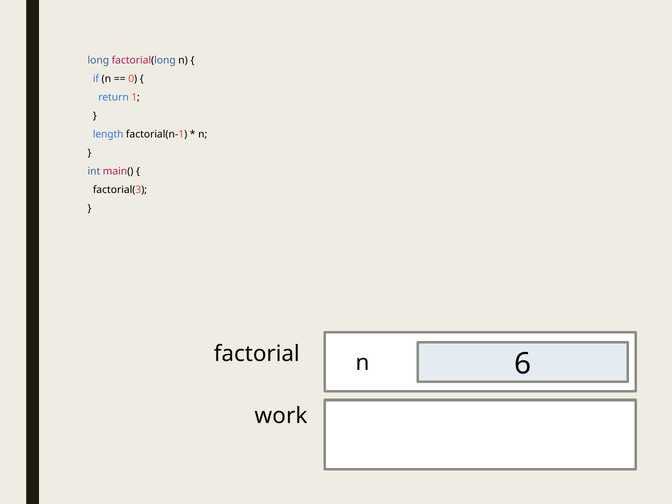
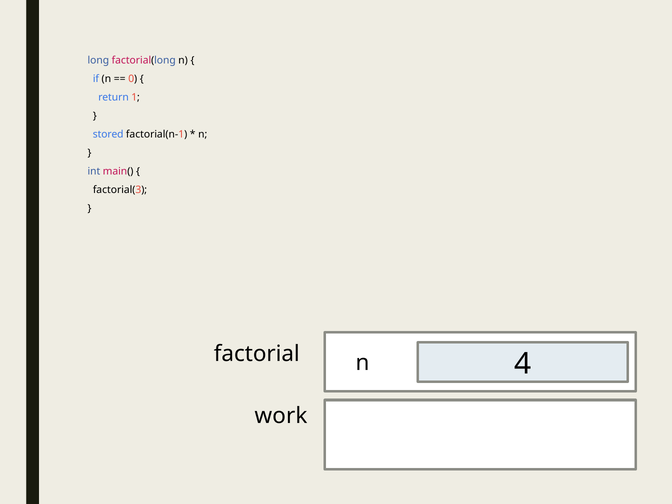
length: length -> stored (108, 134)
6: 6 -> 4 (523, 364)
